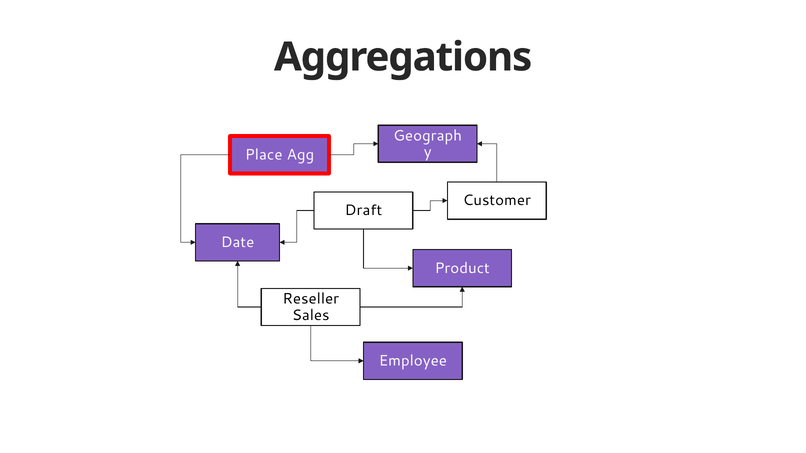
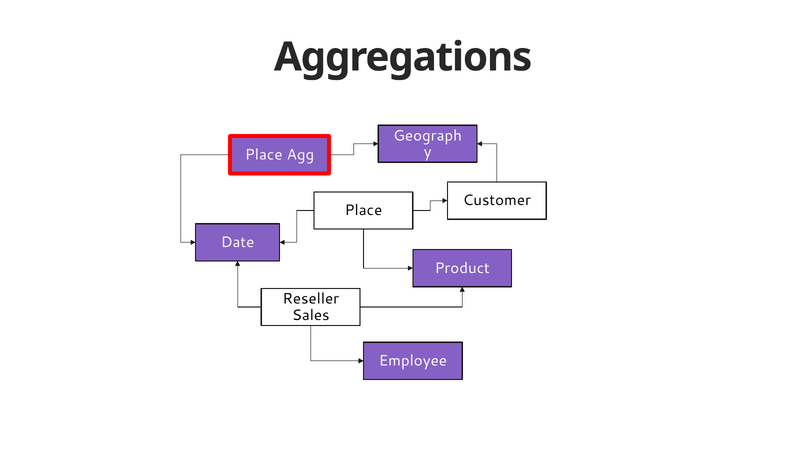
Draft: Draft -> Place (363, 211)
